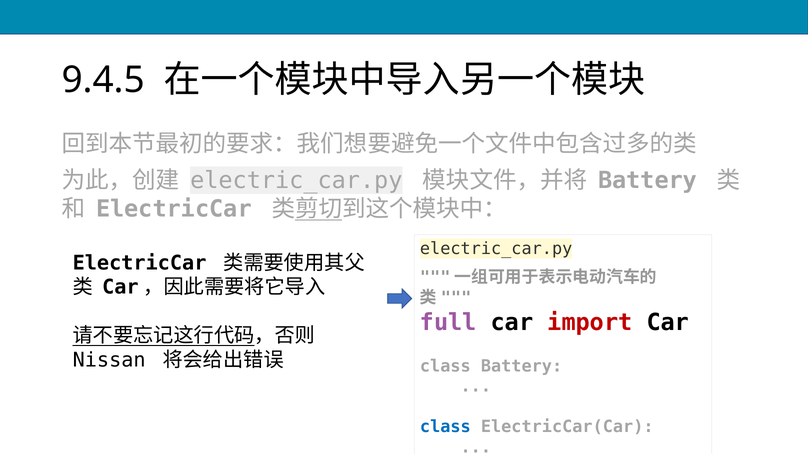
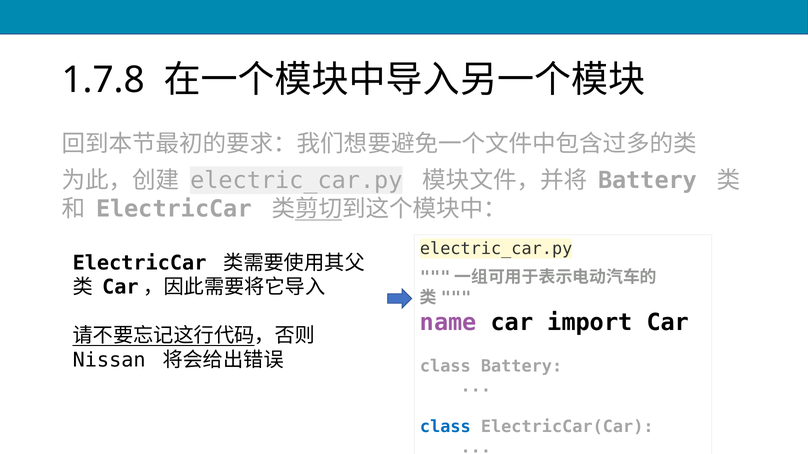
9.4.5: 9.4.5 -> 1.7.8 (103, 80)
full: full -> name (448, 323)
import colour: red -> black (590, 323)
